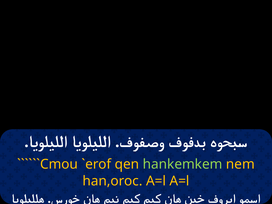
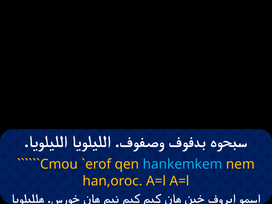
hankemkem colour: light green -> light blue (183, 164)
